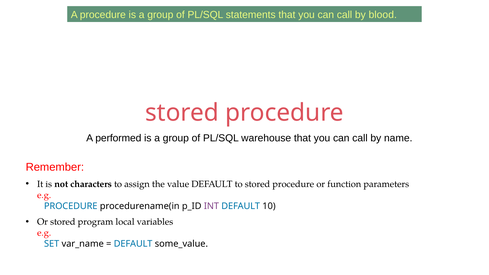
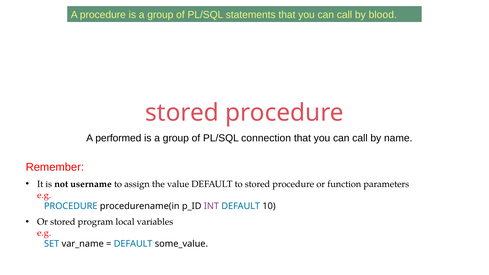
warehouse: warehouse -> connection (266, 138)
characters: characters -> username (91, 184)
